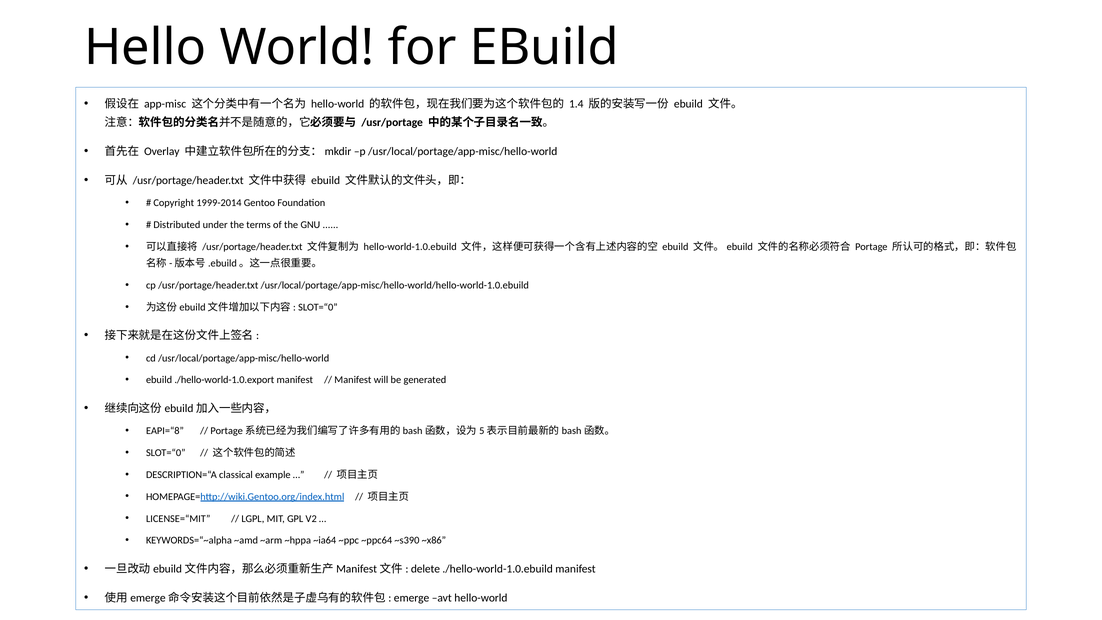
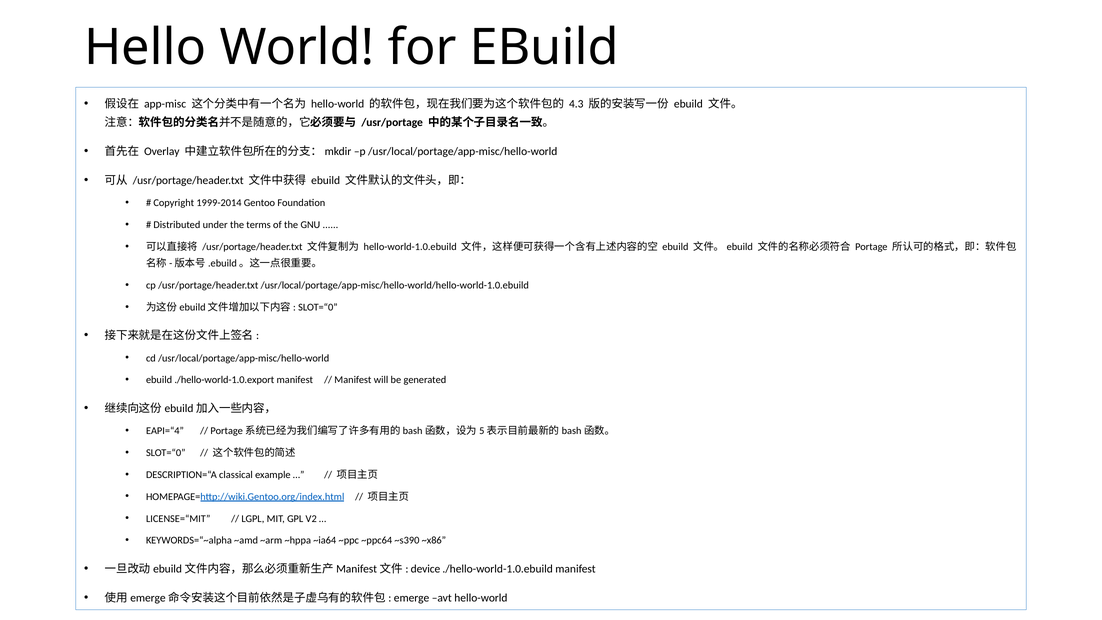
1.4: 1.4 -> 4.3 (576, 104)
EAPI=“8: EAPI=“8 -> EAPI=“4 (165, 431)
delete: delete -> device (425, 569)
